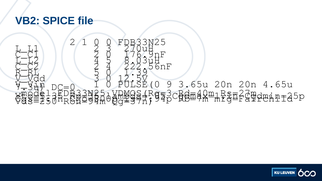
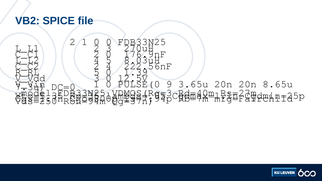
4.65u: 4.65u -> 8.65u (278, 84)
